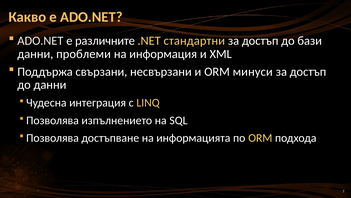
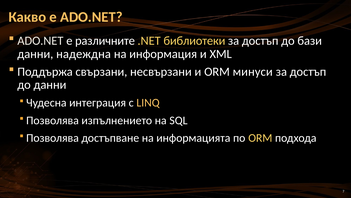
стандартни: стандартни -> библиотеки (194, 41)
проблеми: проблеми -> надеждна (84, 54)
